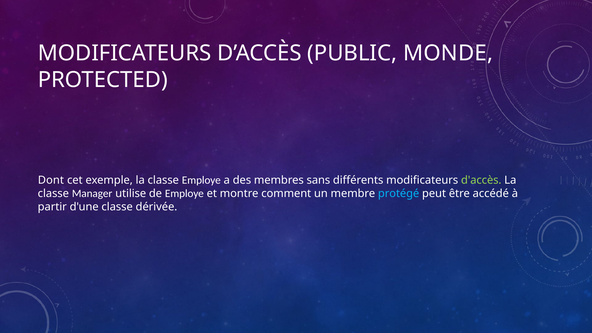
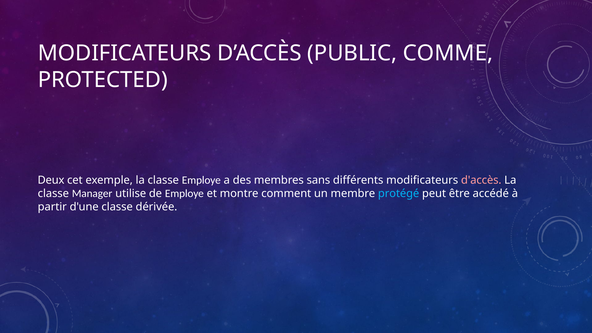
MONDE: MONDE -> COMME (448, 53)
Dont: Dont -> Deux (51, 180)
d'accès colour: light green -> pink (481, 180)
